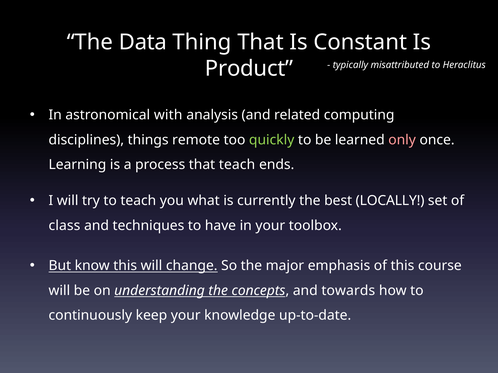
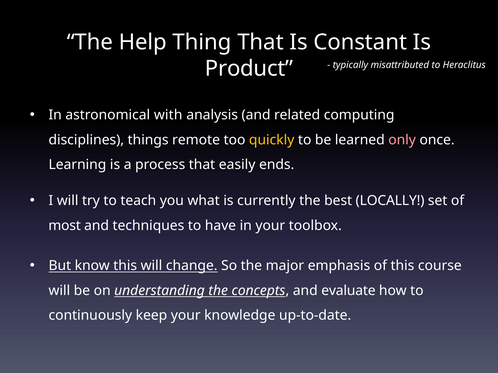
Data: Data -> Help (143, 42)
quickly colour: light green -> yellow (272, 140)
that teach: teach -> easily (237, 165)
class: class -> most (65, 226)
towards: towards -> evaluate (348, 291)
